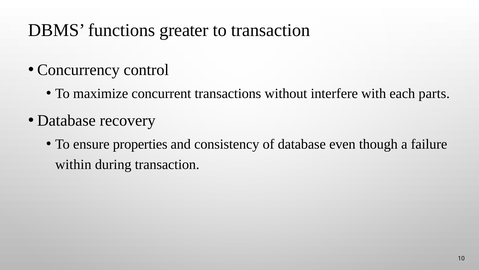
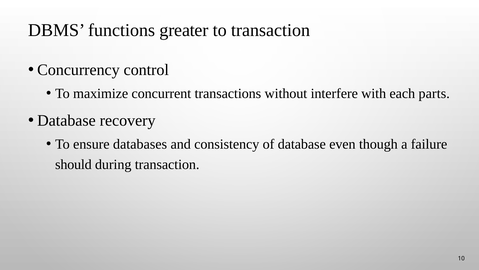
properties: properties -> databases (140, 144)
within: within -> should (73, 164)
